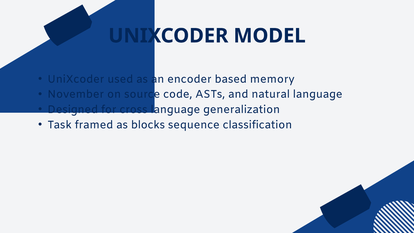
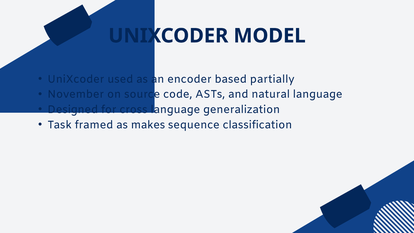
memory: memory -> partially (272, 79)
blocks: blocks -> makes (148, 125)
